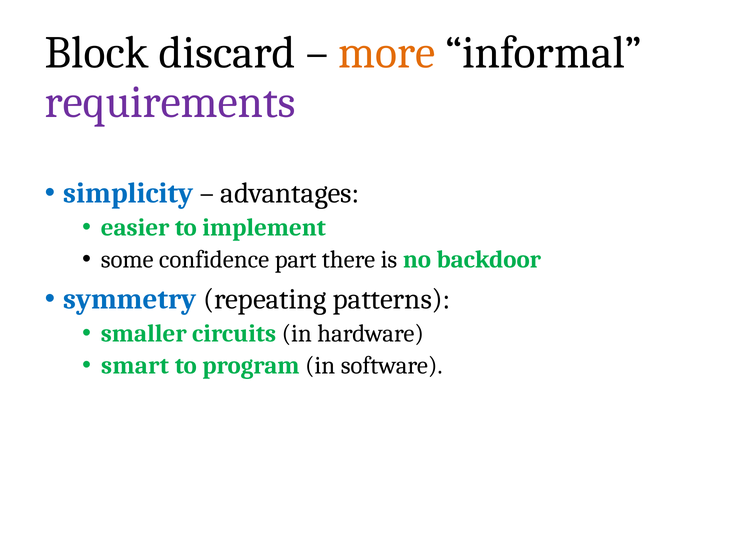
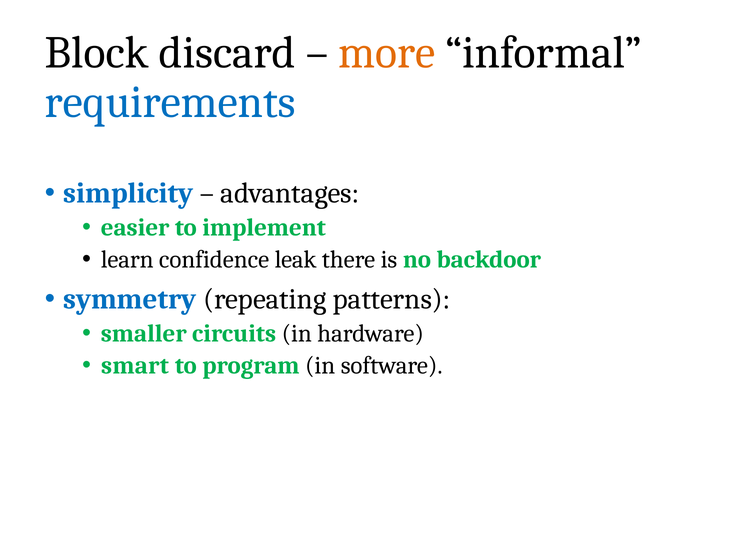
requirements colour: purple -> blue (170, 102)
some: some -> learn (127, 260)
part: part -> leak (296, 260)
